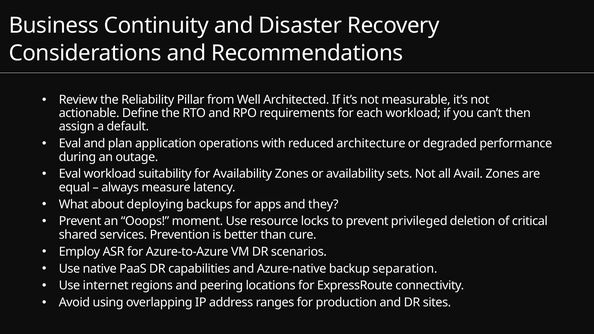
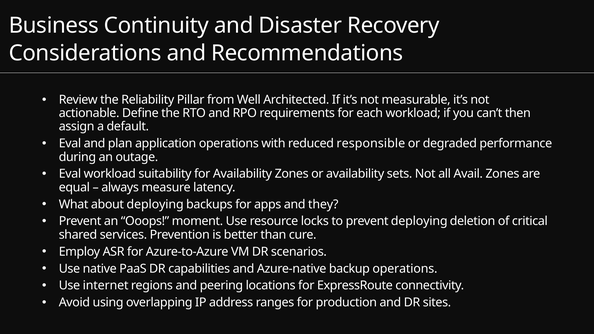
architecture: architecture -> responsible (371, 144)
prevent privileged: privileged -> deploying (419, 221)
backup separation: separation -> operations (405, 269)
